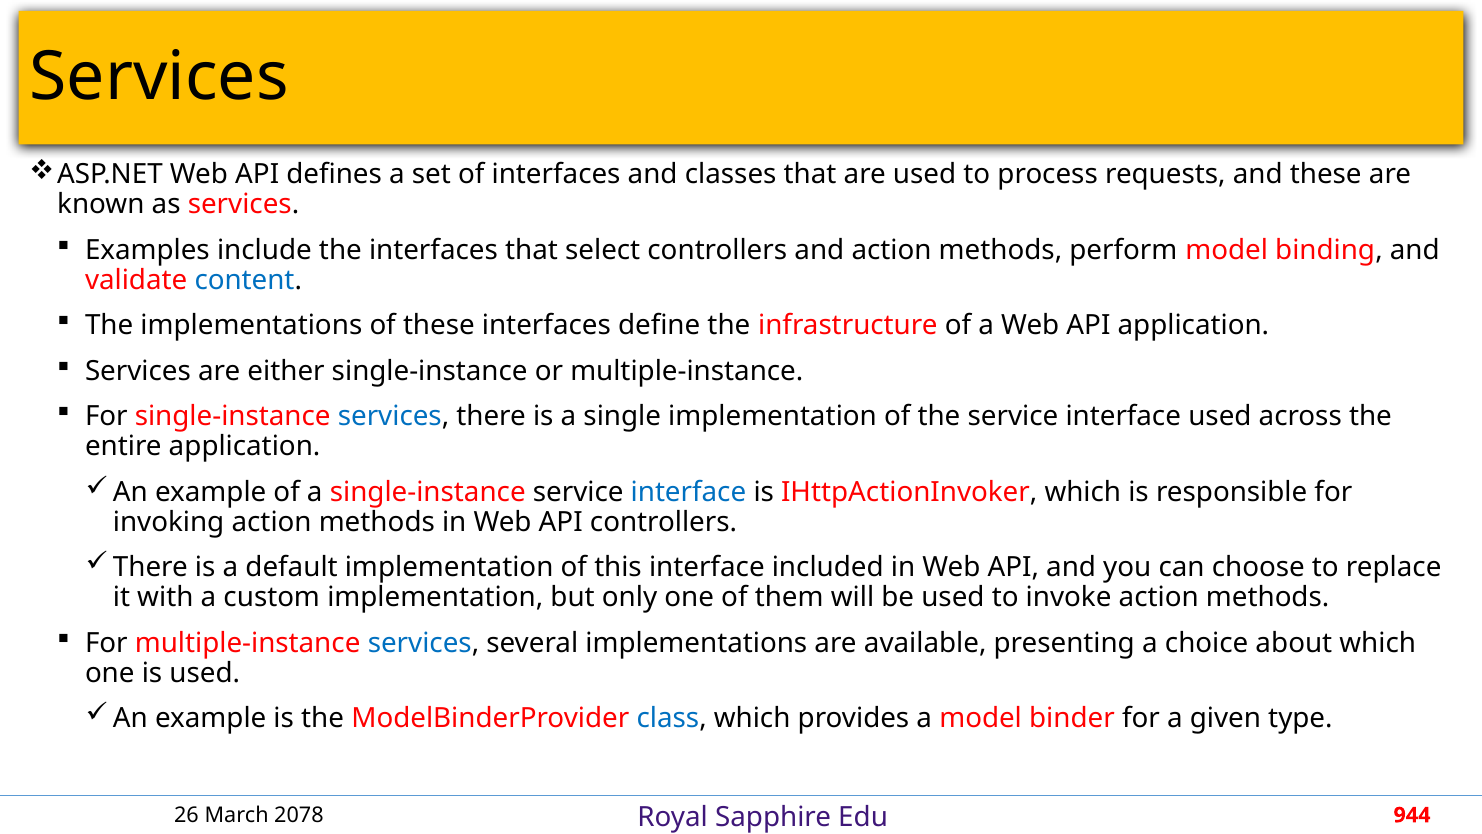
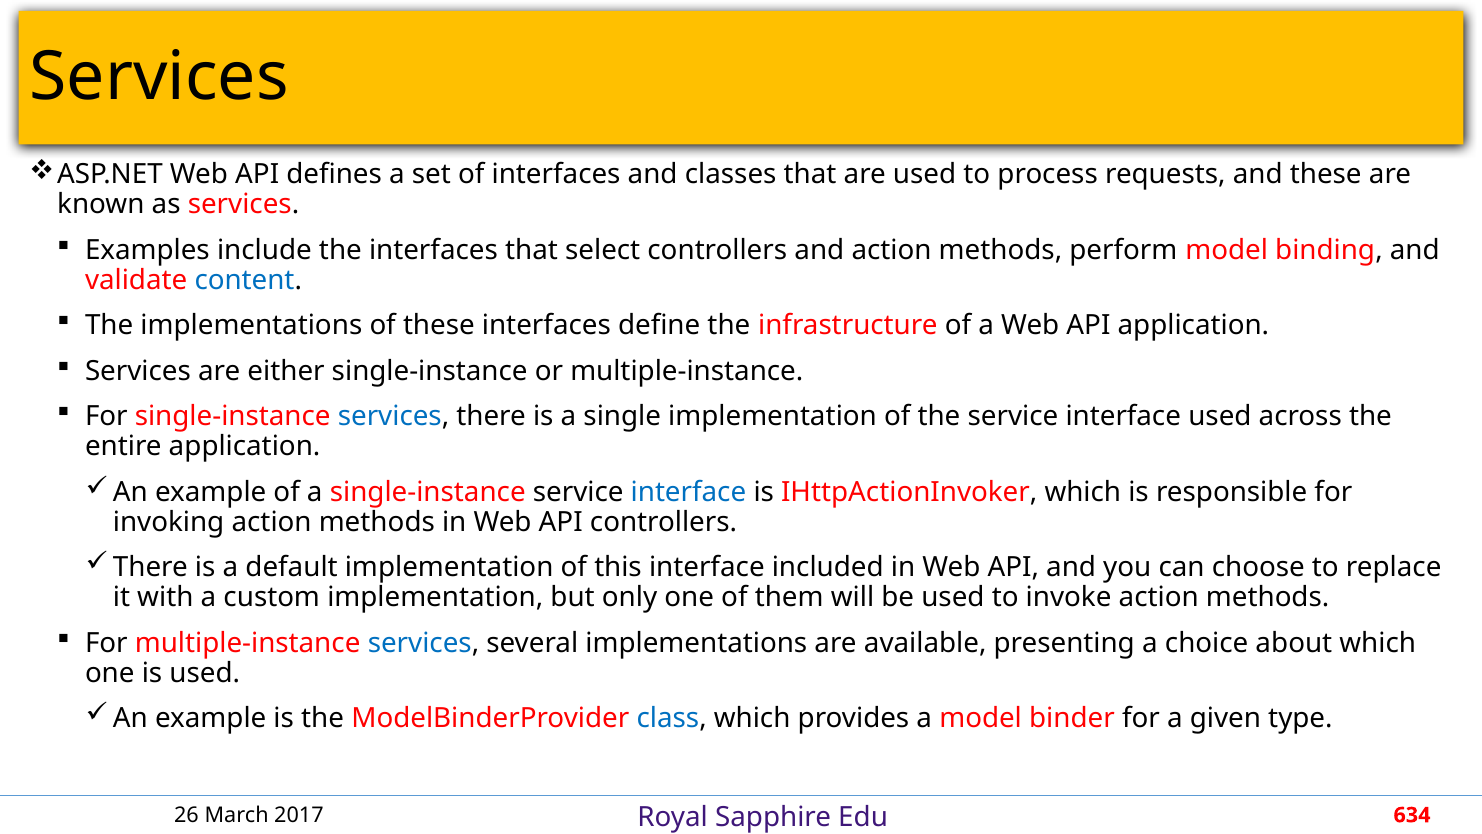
2078: 2078 -> 2017 (299, 815)
944: 944 -> 634 (1412, 815)
